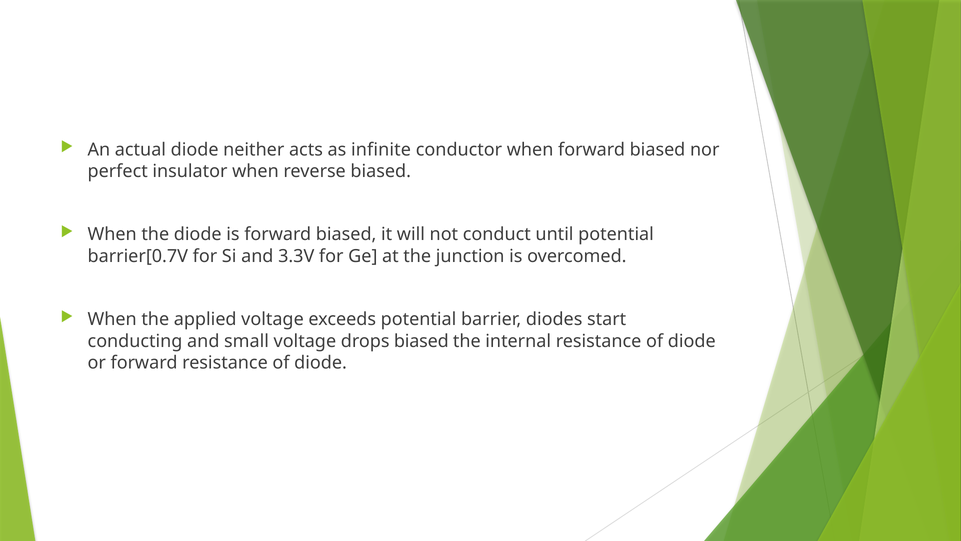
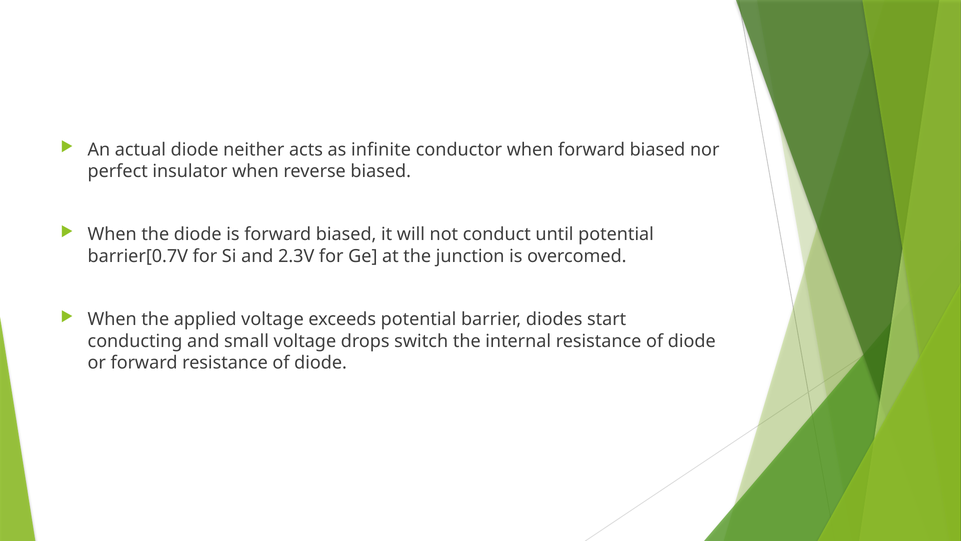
3.3V: 3.3V -> 2.3V (296, 256)
drops biased: biased -> switch (421, 341)
